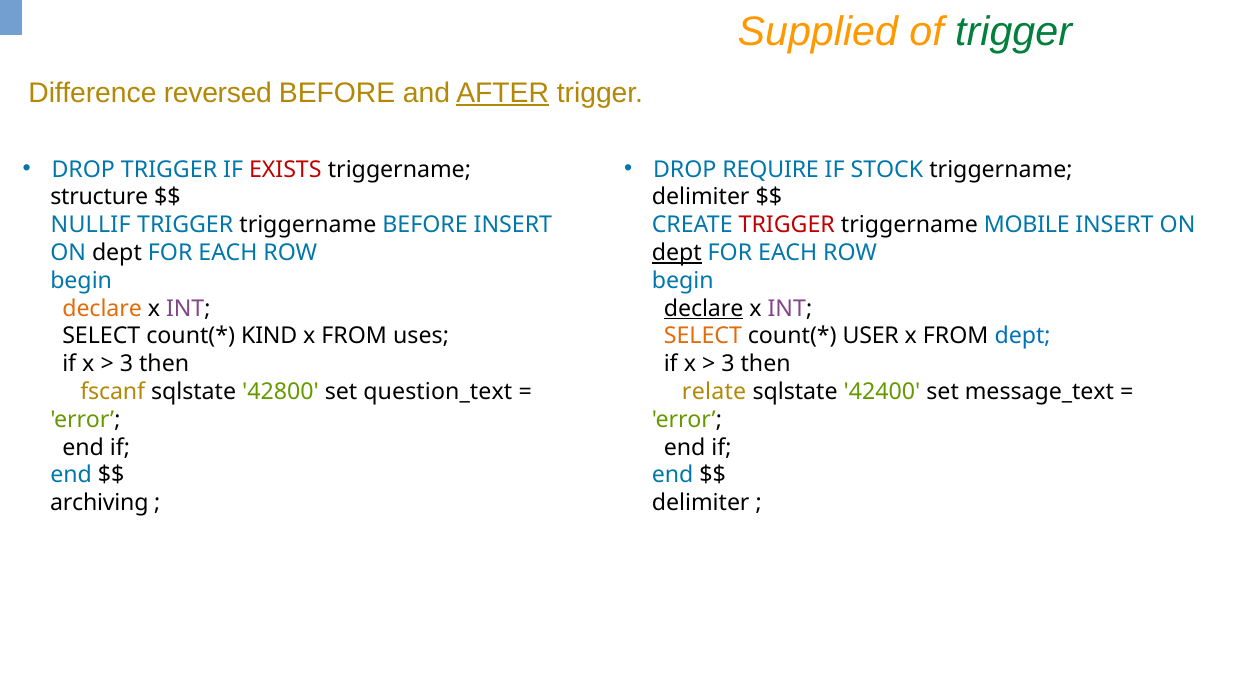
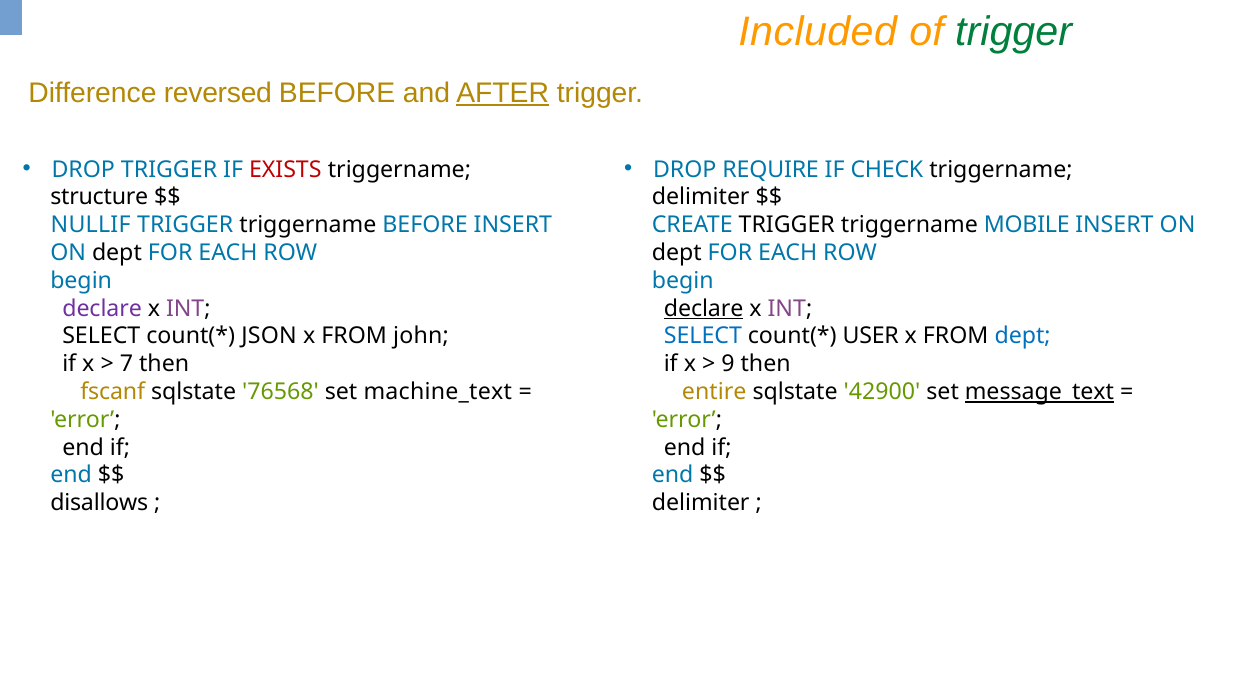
Supplied: Supplied -> Included (818, 32)
STOCK: STOCK -> CHECK (887, 170)
TRIGGER colour: red -> black (787, 225)
dept underline: present -> none (677, 253)
declare colour: orange -> purple (102, 309)
KIND: KIND -> JSON (269, 336)
uses: uses -> john (421, 336)
SELECT colour: orange -> blue (703, 336)
3: 3 -> 7 (126, 364)
3: 3 -> 9 (728, 364)
42800: 42800 -> 76568 (280, 392)
question_text: question_text -> machine_text (438, 392)
relate: relate -> entire (714, 392)
42400: 42400 -> 42900 (882, 392)
message_text underline: none -> present (1039, 392)
archiving: archiving -> disallows (99, 503)
